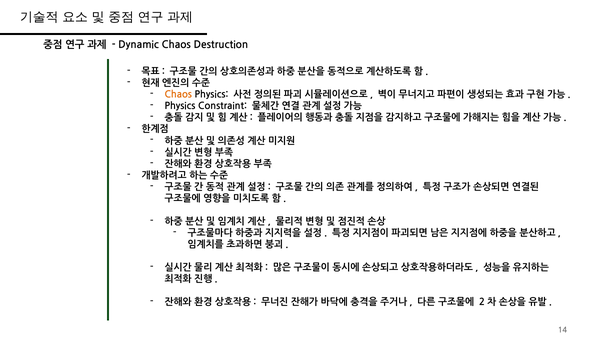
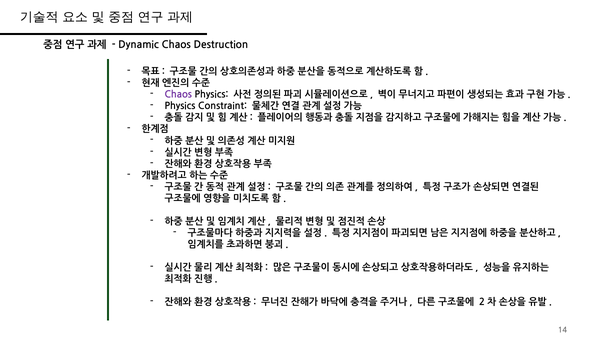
Chaos colour: orange -> purple (178, 95)
